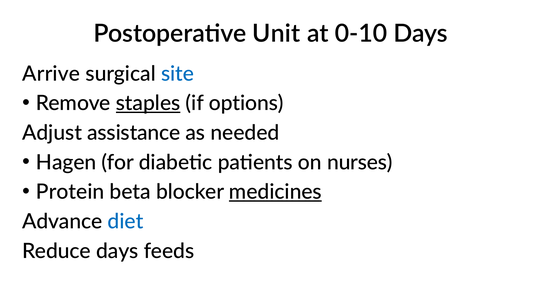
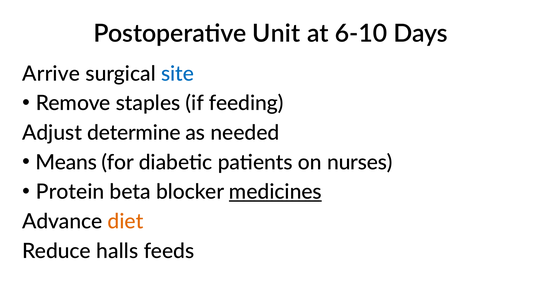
0-10: 0-10 -> 6-10 (361, 34)
staples underline: present -> none (148, 103)
options: options -> feeding (246, 103)
assistance: assistance -> determine (134, 133)
Hagen: Hagen -> Means (66, 163)
diet colour: blue -> orange (125, 222)
Reduce days: days -> halls (117, 251)
